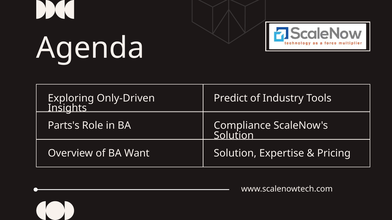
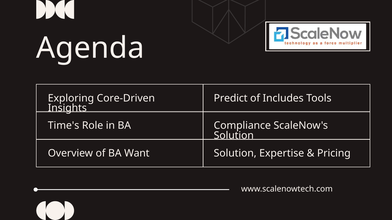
Only-Driven: Only-Driven -> Core-Driven (126, 98)
Industry: Industry -> Includes (283, 98)
Parts's: Parts's -> Time's (64, 126)
